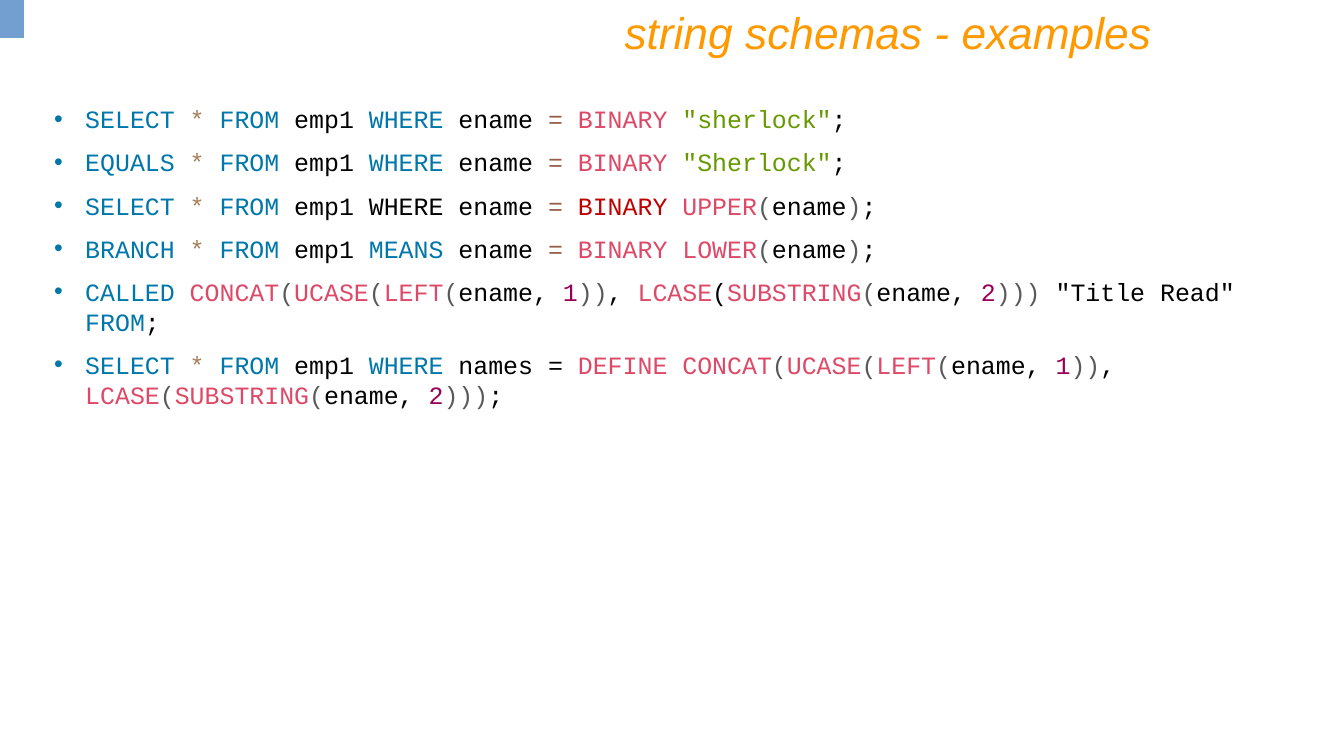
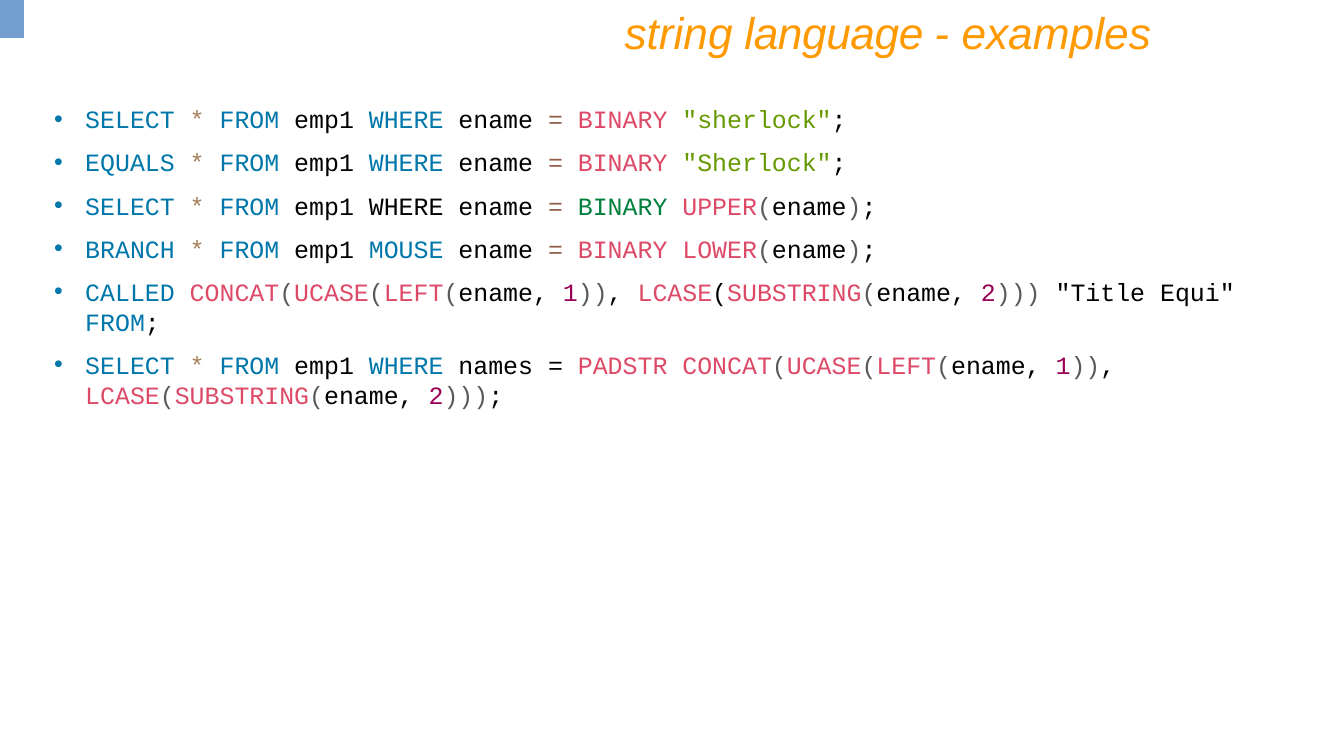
schemas: schemas -> language (834, 35)
BINARY colour: red -> green (623, 207)
MEANS: MEANS -> MOUSE (406, 250)
Read: Read -> Equi (1197, 293)
DEFINE: DEFINE -> PADSTR (623, 366)
